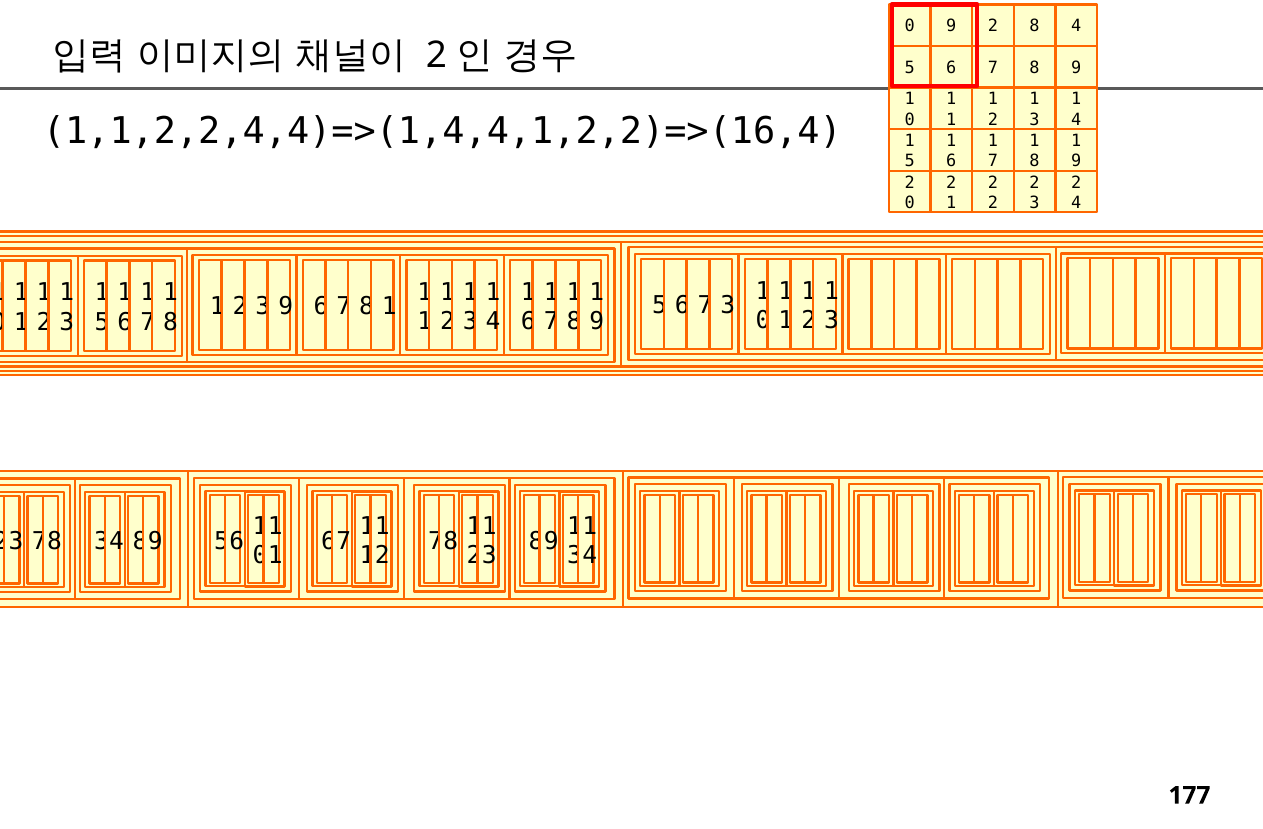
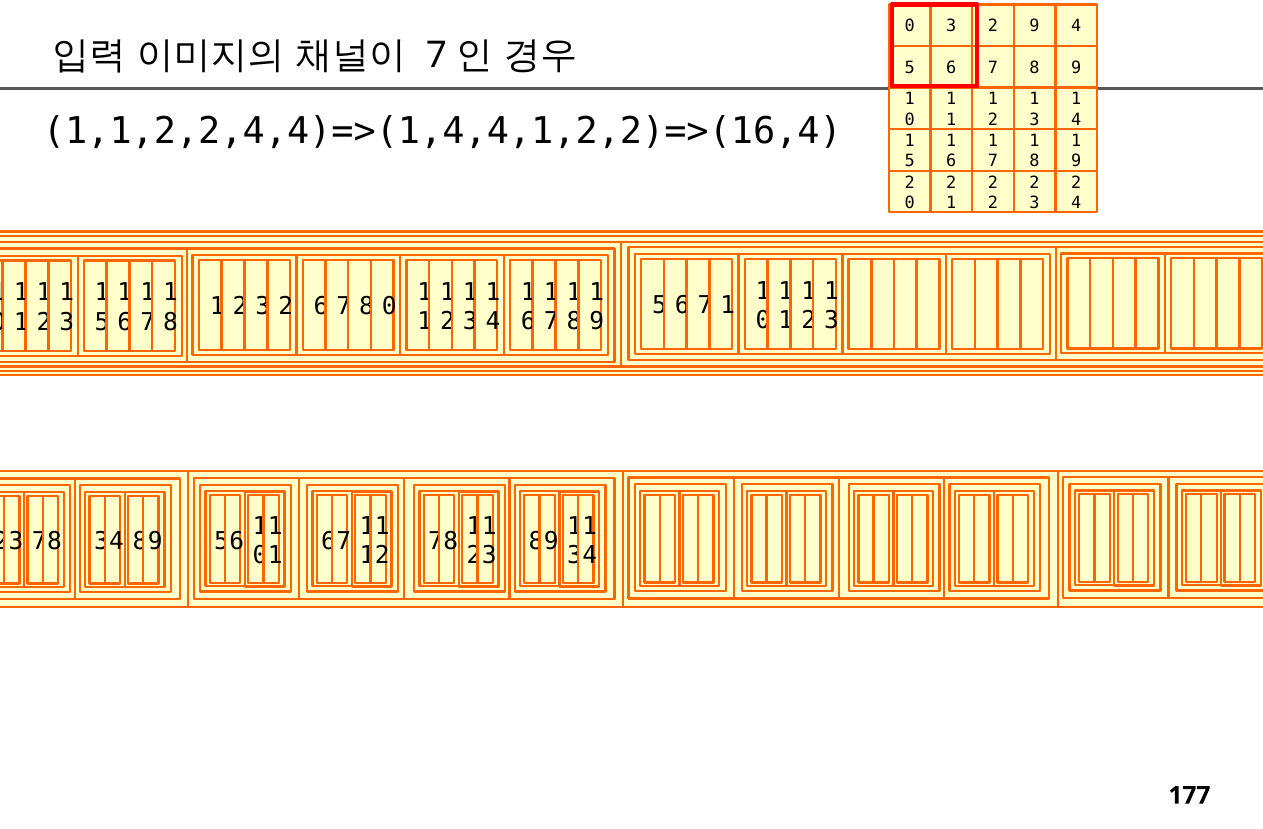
0 9: 9 -> 3 (951, 26)
8: 8 -> 9 (1035, 26)
2: 2 -> 7 (437, 55)
3: 3 -> 1 (728, 306)
9: 9 -> 2 (286, 307)
1: 1 -> 0 (389, 307)
